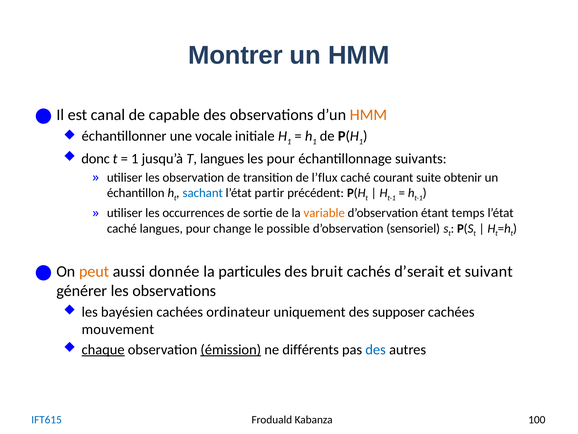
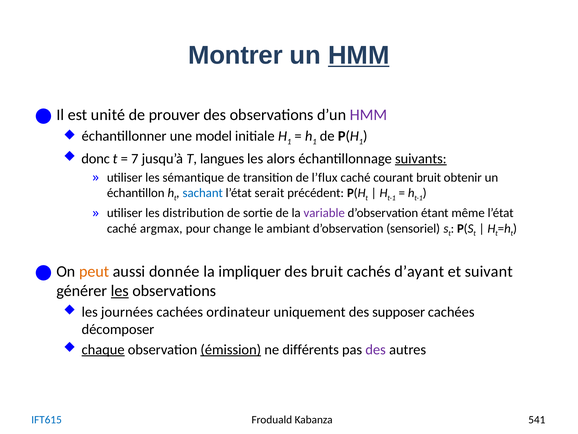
HMM underline: none -> present (359, 55)
canal: canal -> unité (108, 115)
capable: capable -> prouver (174, 115)
HMM colour: orange -> purple (369, 115)
vocale: vocale -> model (214, 136)
1: 1 -> 7 (135, 158)
les pour: pour -> alors (281, 158)
suivants underline: none -> present (421, 158)
les observation: observation -> sémantique (193, 177)
courant suite: suite -> bruit (429, 177)
partir: partir -> serait (269, 193)
occurrences: occurrences -> distribution (193, 213)
variable colour: orange -> purple (324, 213)
temps: temps -> même (468, 213)
caché langues: langues -> argmax (161, 228)
possible: possible -> ambiant (288, 228)
particules: particules -> impliquer (250, 271)
d’serait: d’serait -> d’ayant (419, 271)
les underline: none -> present (120, 291)
bayésien: bayésien -> journées (127, 312)
mouvement: mouvement -> décomposer (118, 329)
des colour: blue -> purple (376, 349)
100: 100 -> 541 (537, 419)
